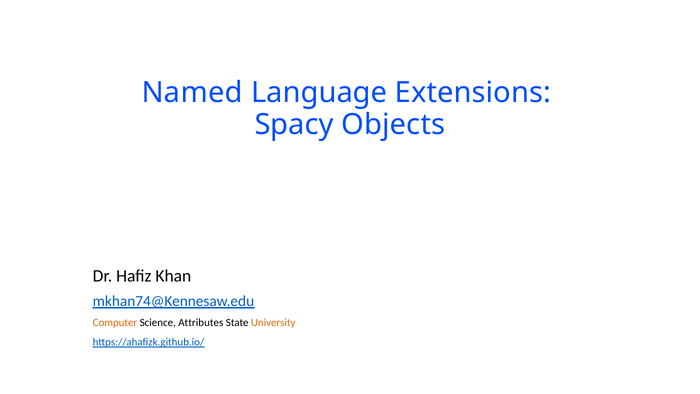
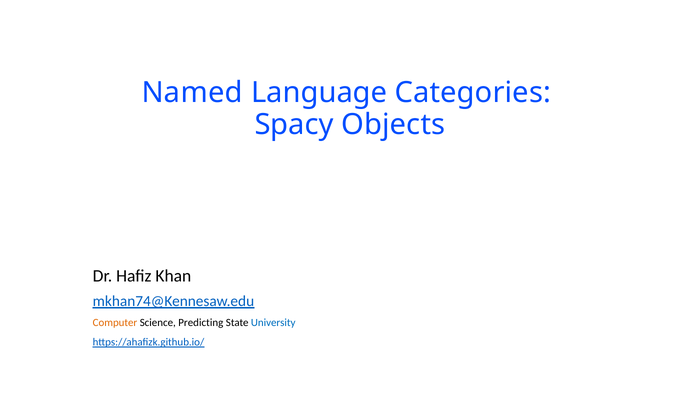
Extensions: Extensions -> Categories (473, 93)
Attributes: Attributes -> Predicting (201, 323)
University colour: orange -> blue (273, 323)
